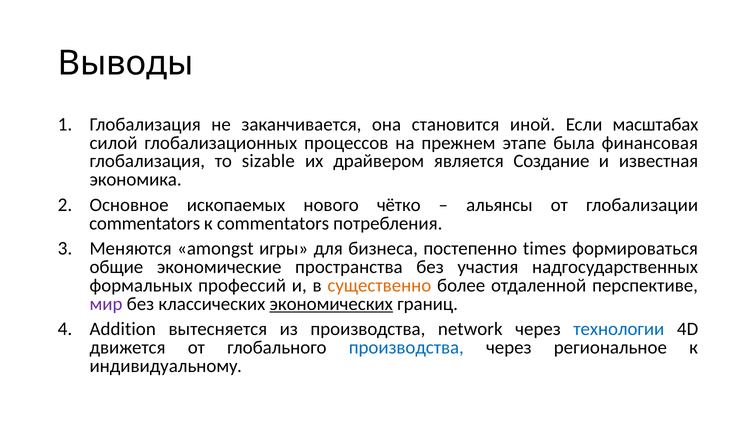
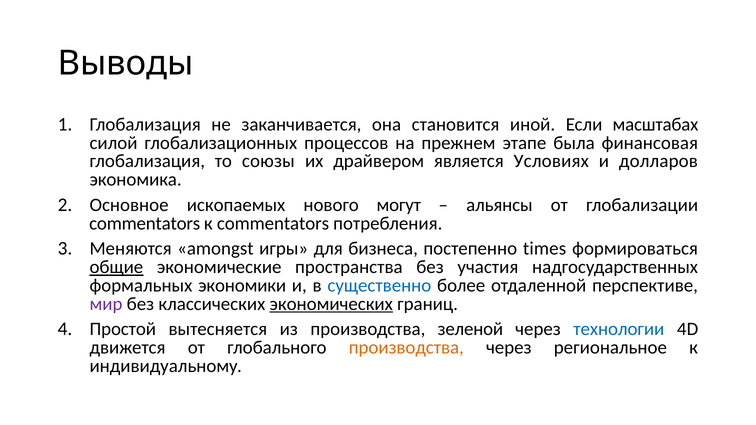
sizable: sizable -> союзы (268, 161)
Создание: Создание -> Условиях (551, 161)
известная: известная -> долларов (658, 161)
чётко: чётко -> могут (399, 205)
общие underline: none -> present (116, 267)
профессий: профессий -> экономики (242, 286)
существенно colour: orange -> blue (379, 286)
Addition: Addition -> Простой (123, 329)
network: network -> зеленой (470, 329)
производства colour: blue -> orange (406, 348)
